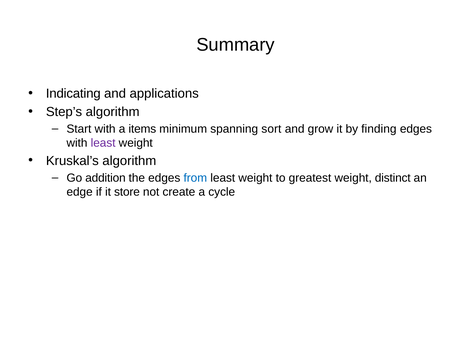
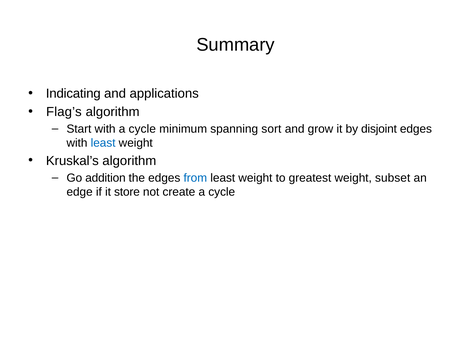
Step’s: Step’s -> Flag’s (64, 112)
with a items: items -> cycle (142, 129)
finding: finding -> disjoint (379, 129)
least colour: purple -> blue (103, 143)
distinct: distinct -> subset (393, 178)
